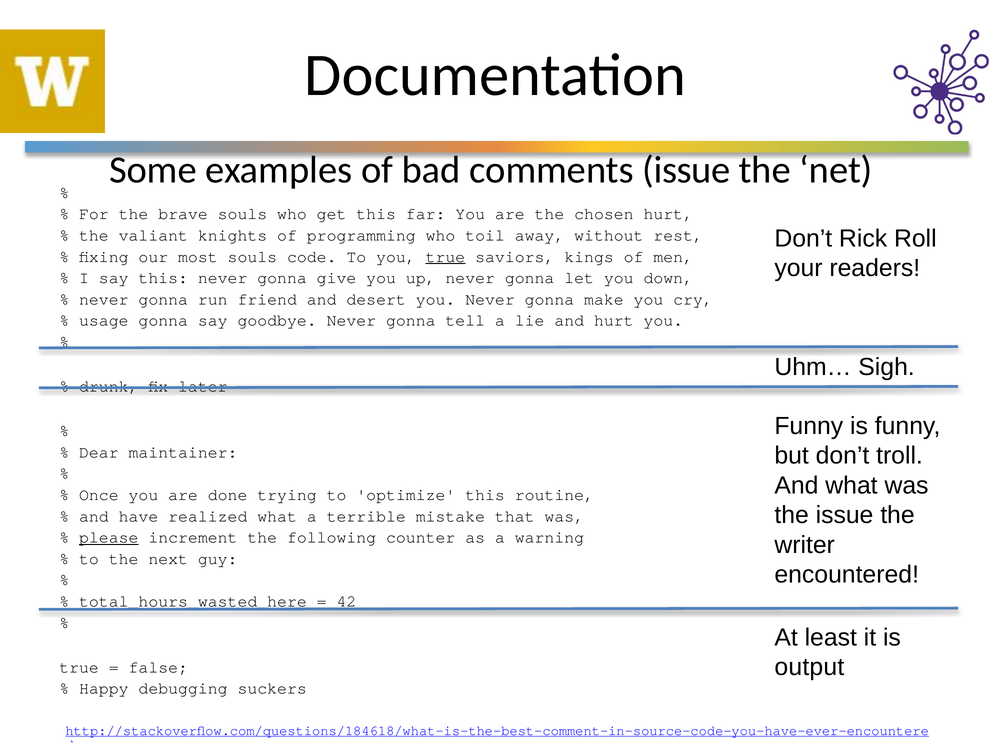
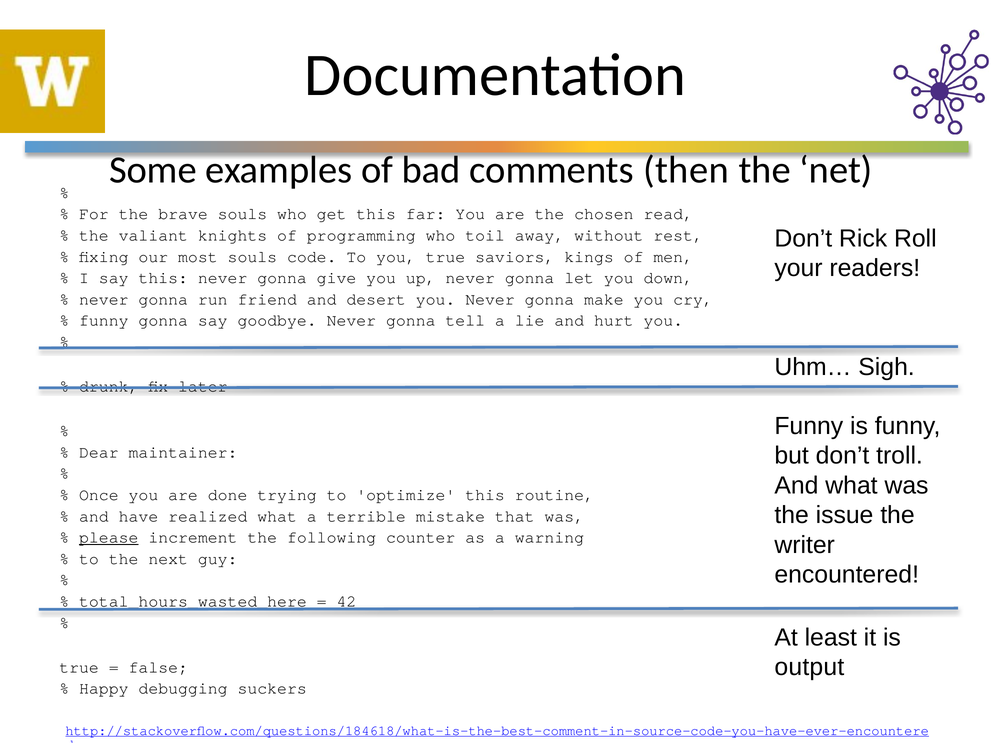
comments issue: issue -> then (686, 170)
chosen hurt: hurt -> read (668, 214)
true underline: present -> none (445, 257)
usage: usage -> funny (104, 321)
